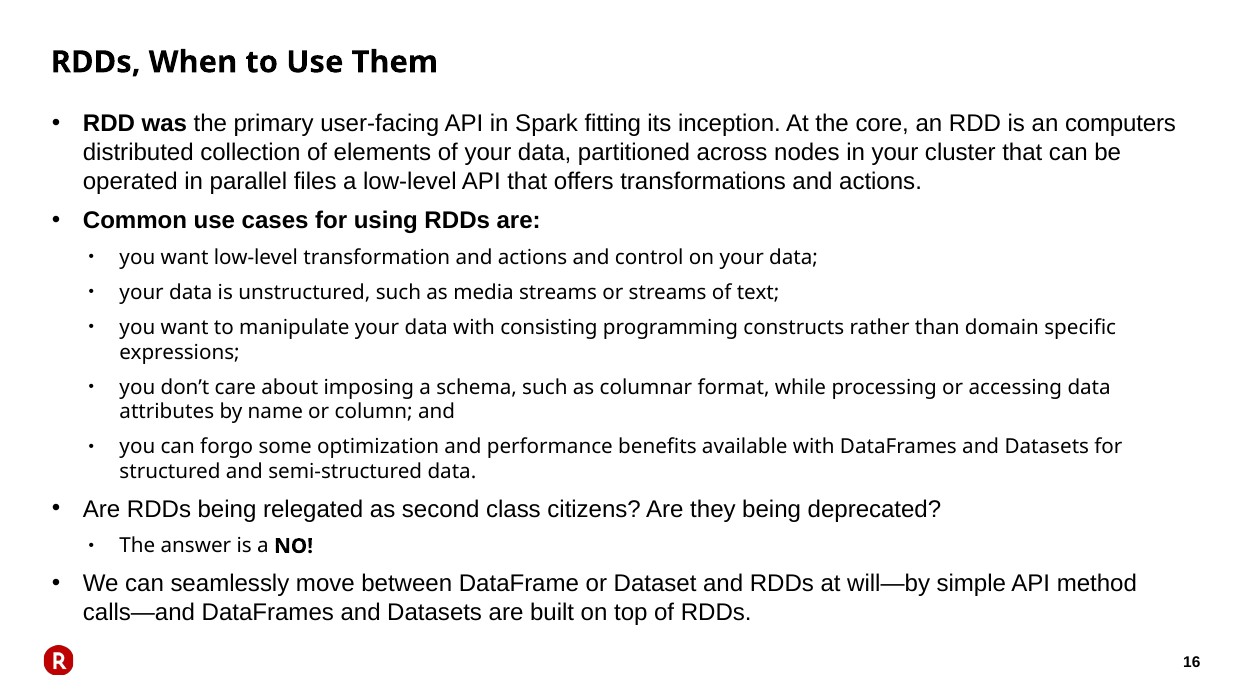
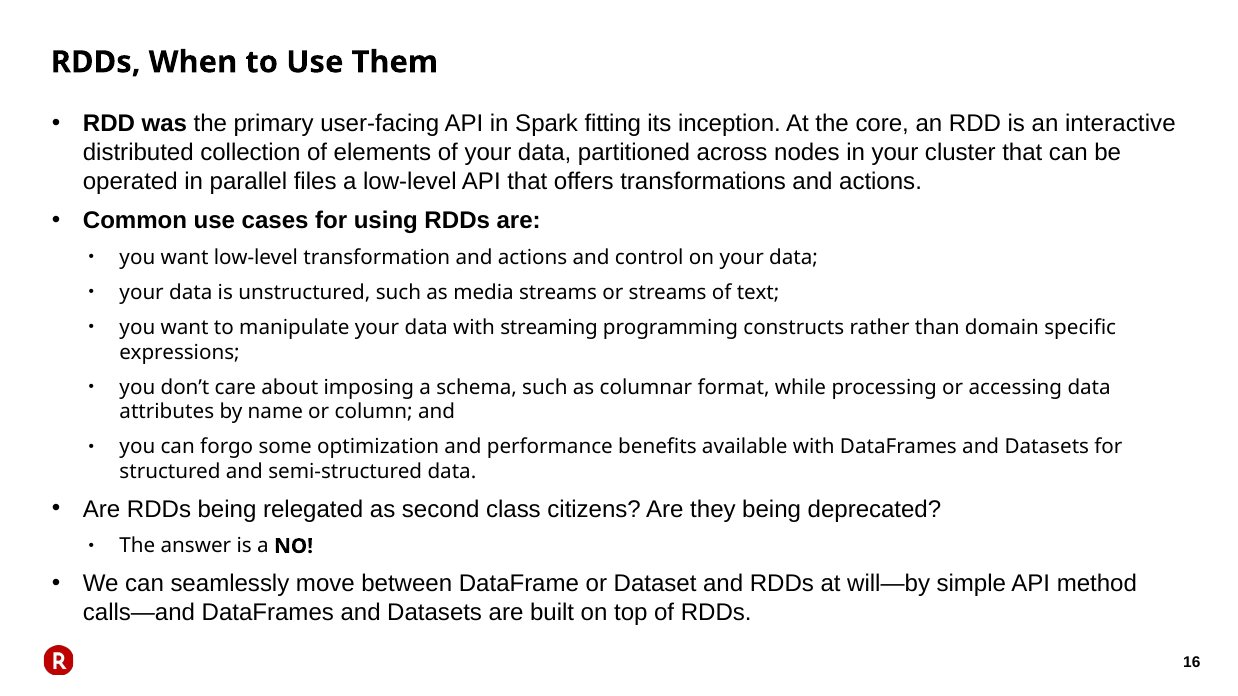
computers: computers -> interactive (1120, 124)
consisting: consisting -> streaming (549, 328)
